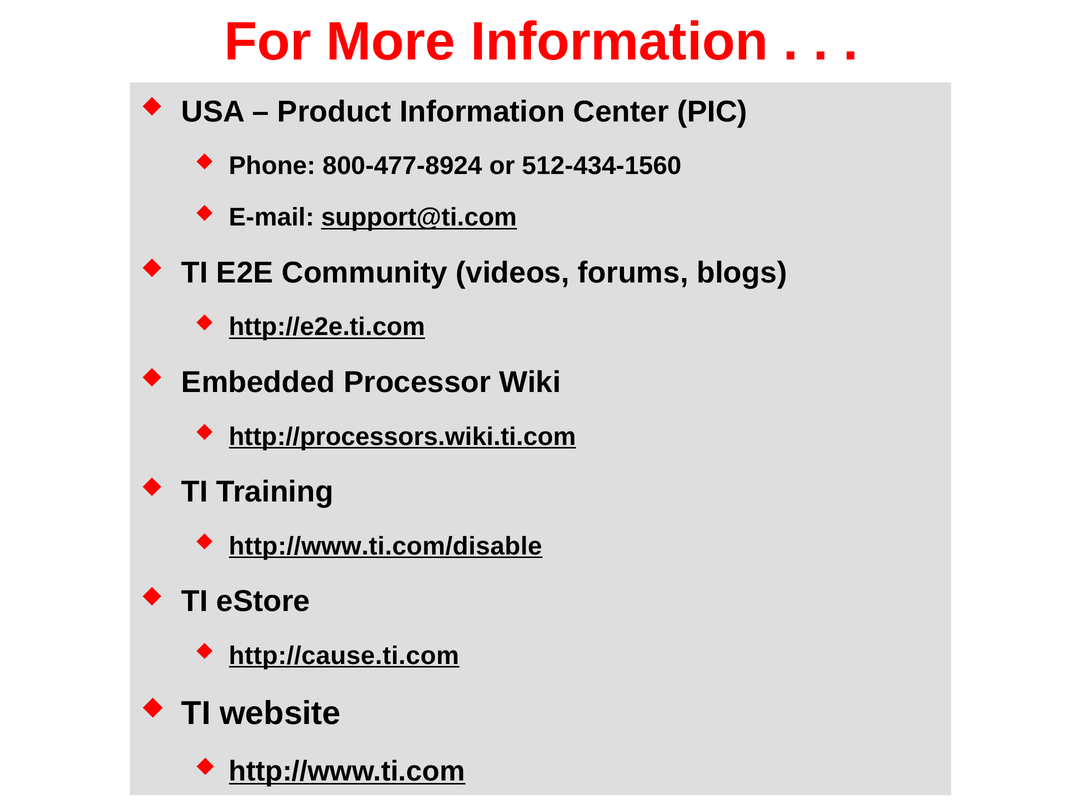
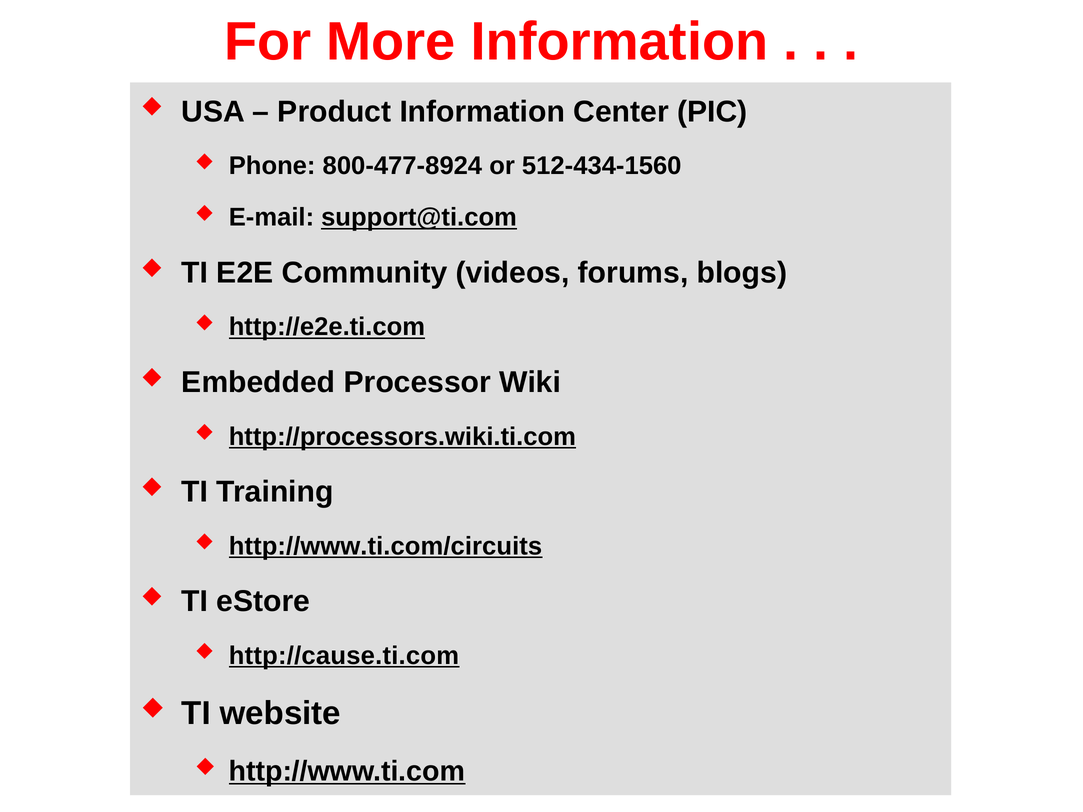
http://www.ti.com/disable: http://www.ti.com/disable -> http://www.ti.com/circuits (385, 546)
